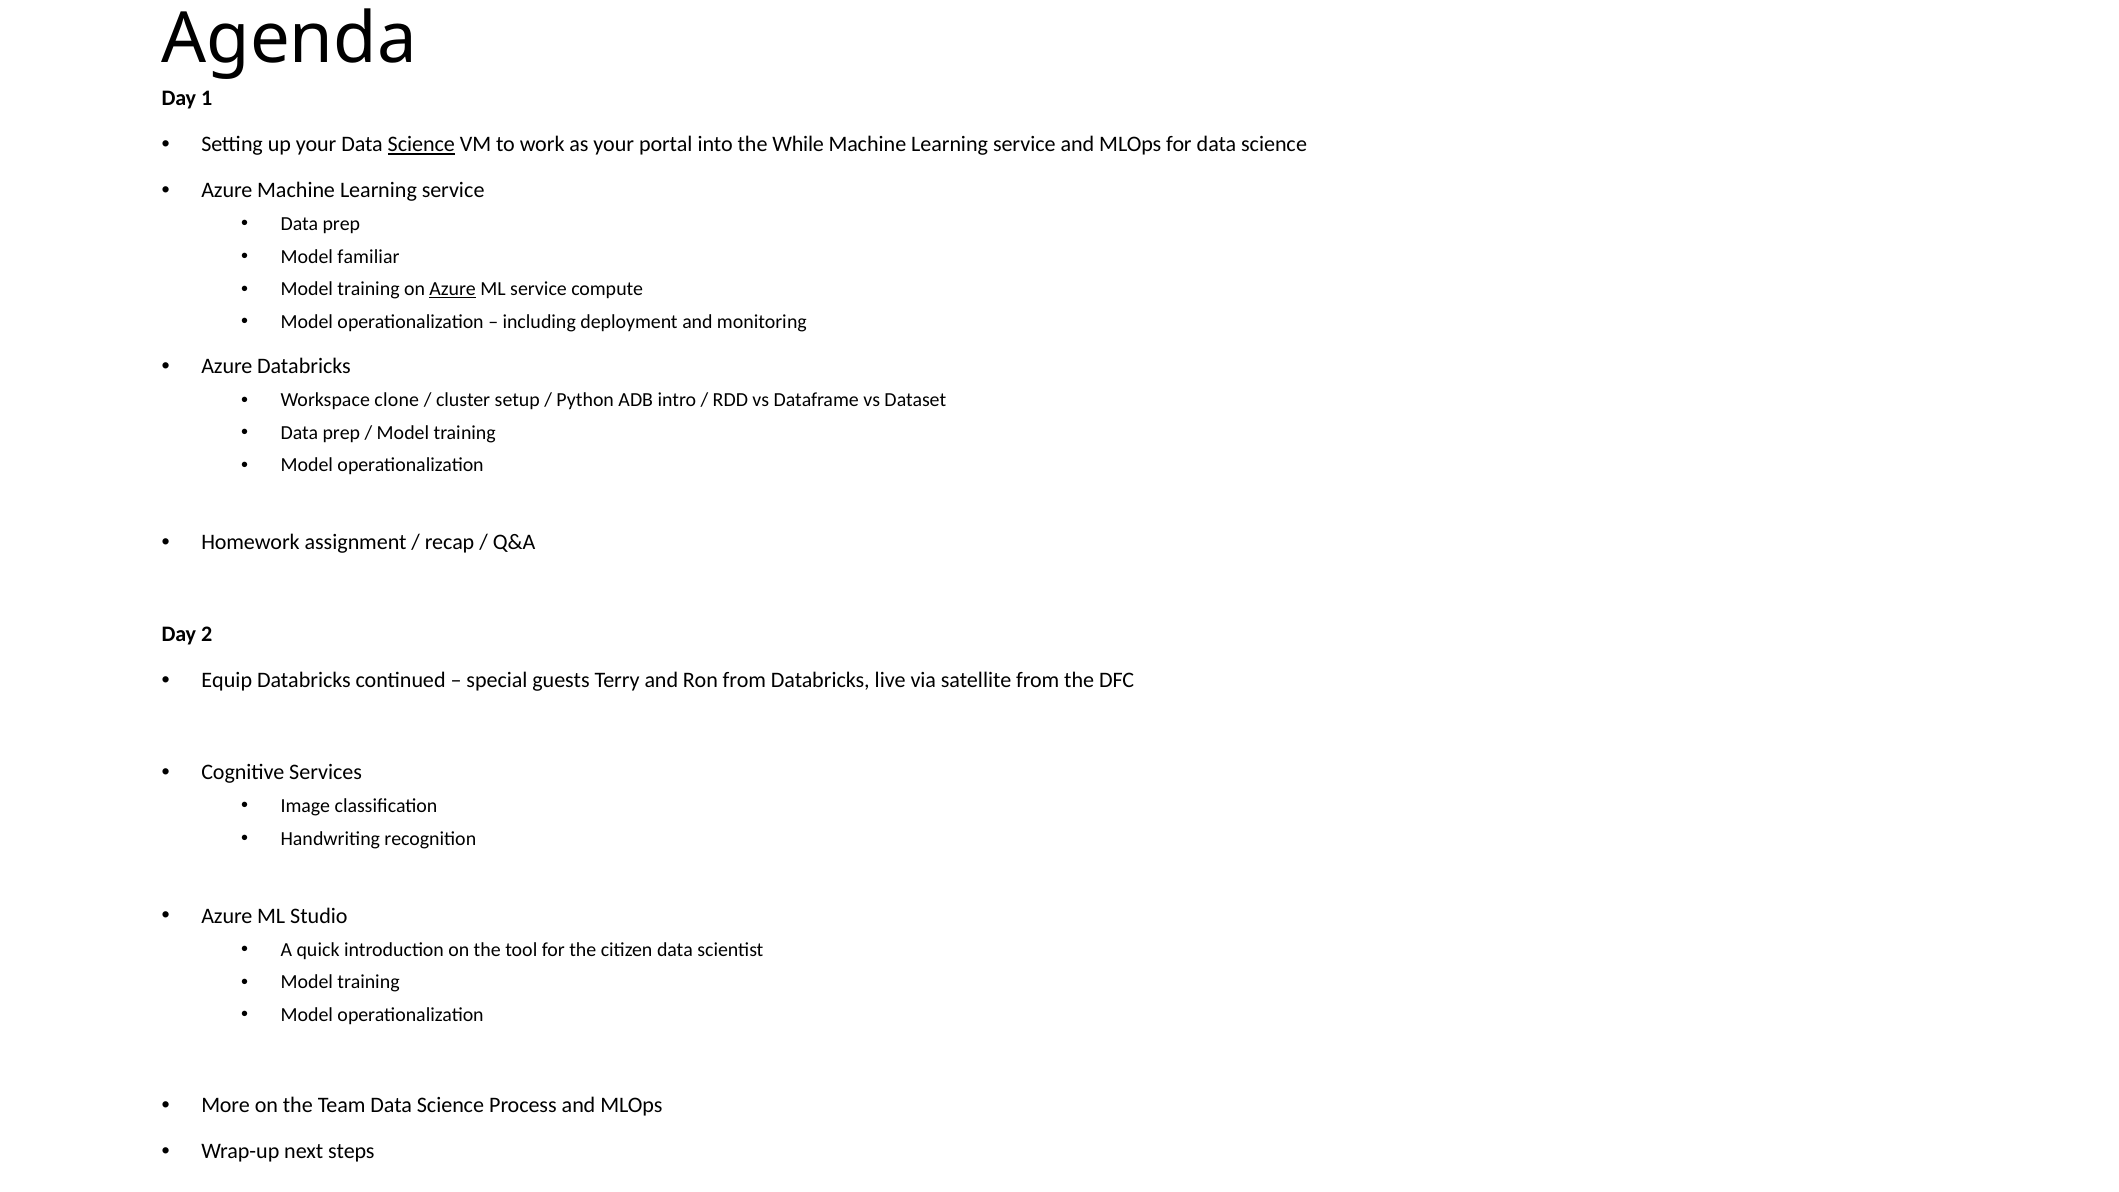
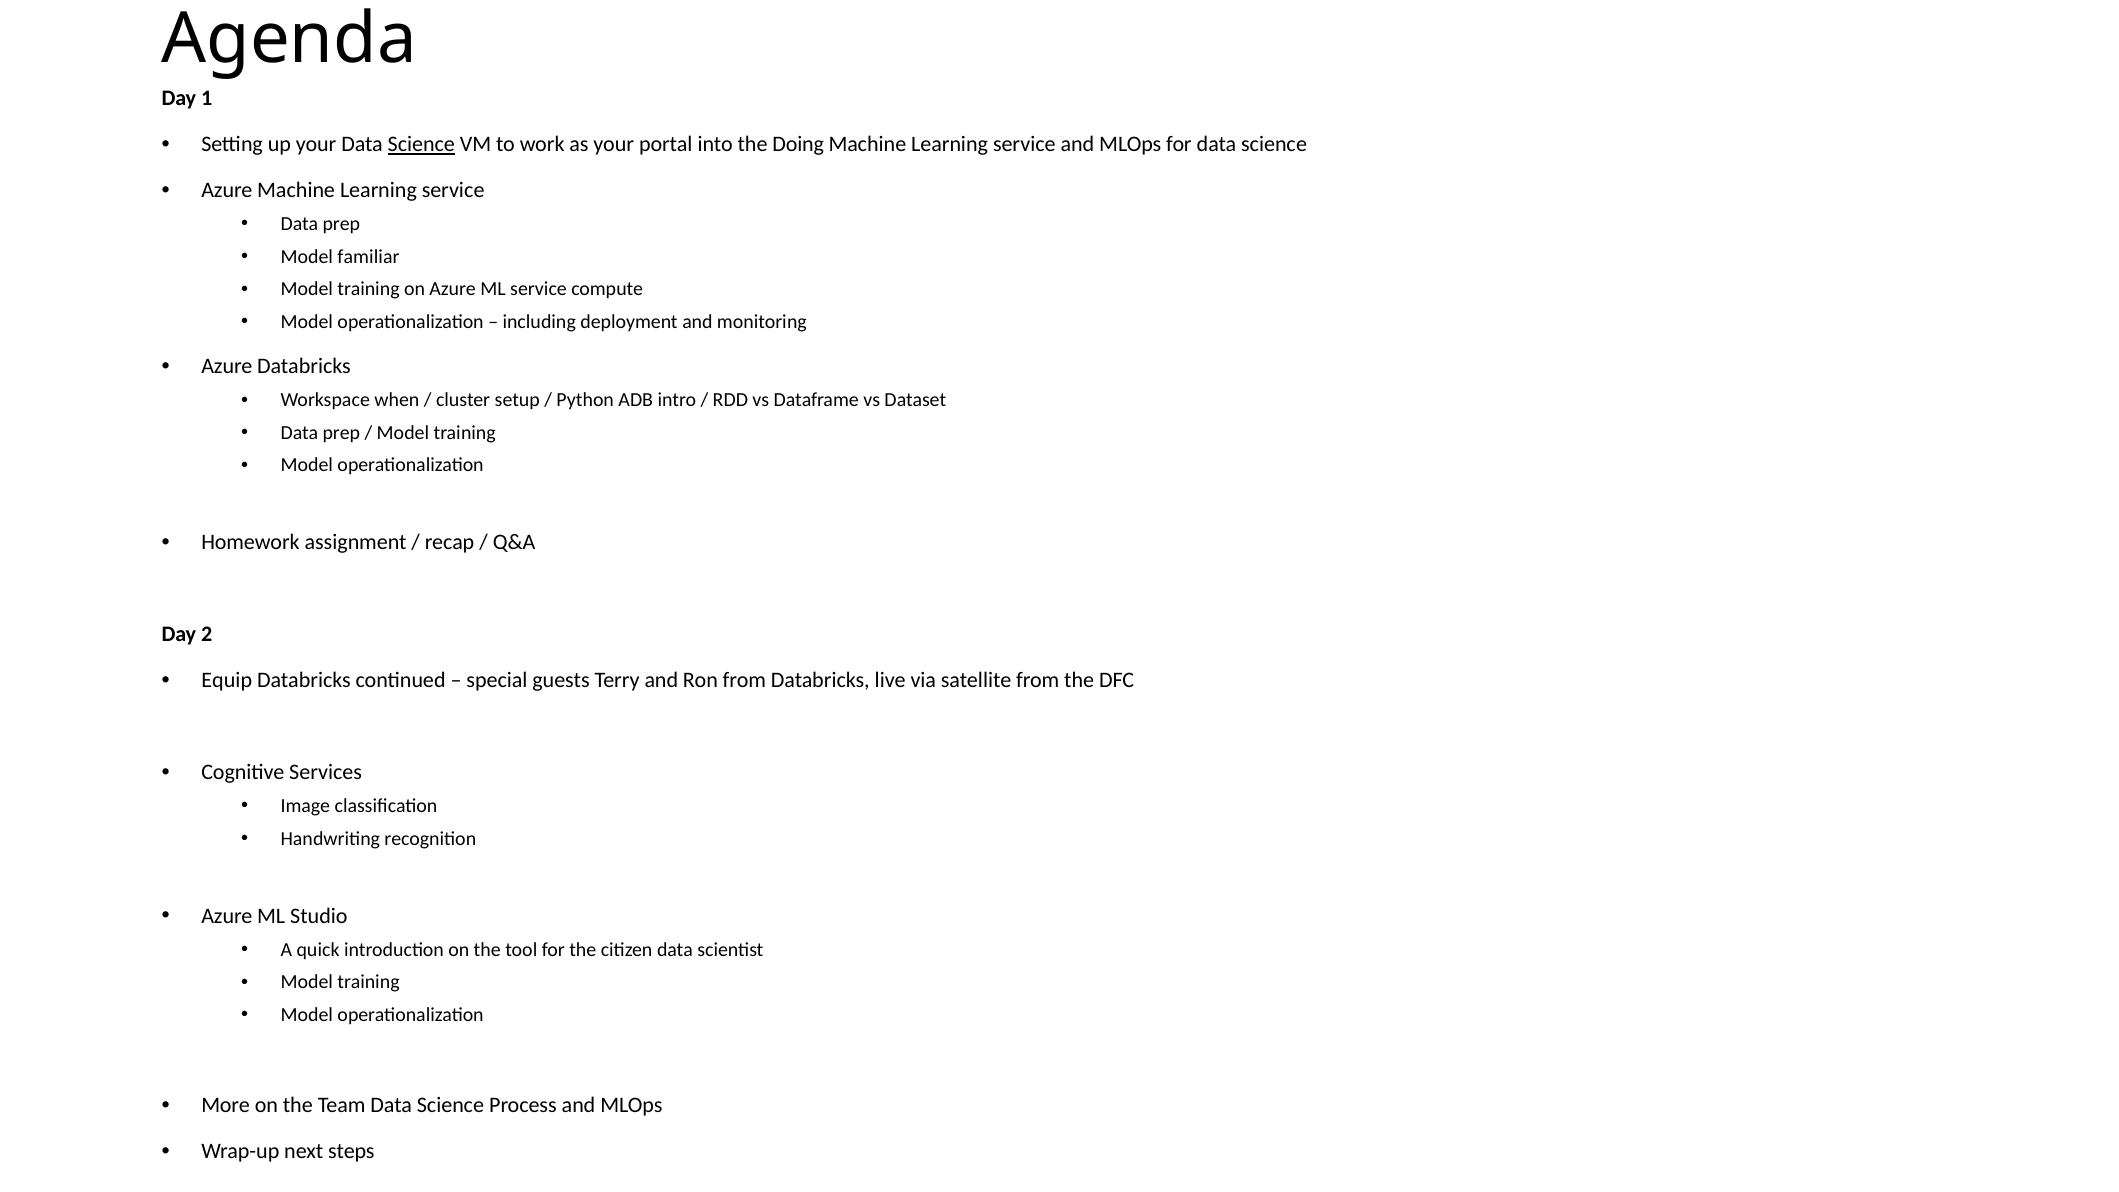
While: While -> Doing (798, 144)
Azure underline: present -> none (453, 289)
clone: clone -> when (397, 400)
